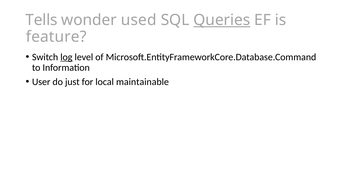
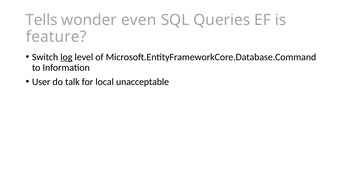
used: used -> even (139, 20)
Queries underline: present -> none (222, 20)
just: just -> talk (72, 82)
maintainable: maintainable -> unacceptable (143, 82)
